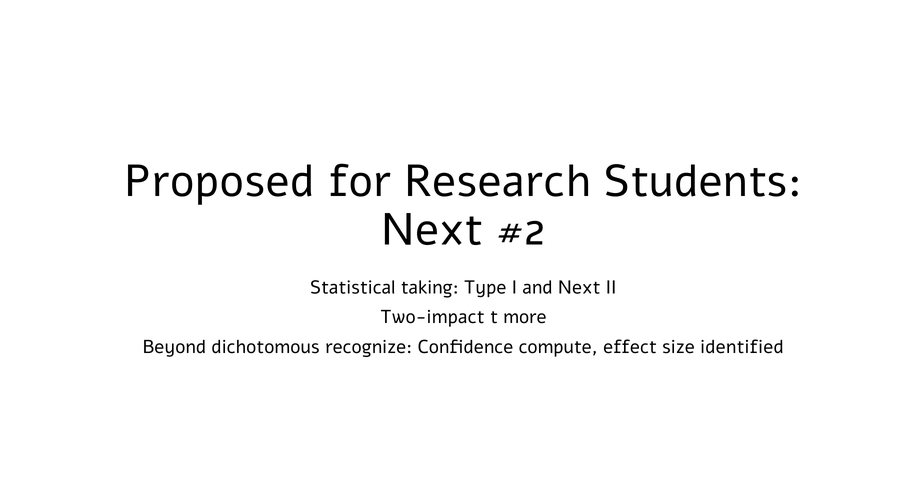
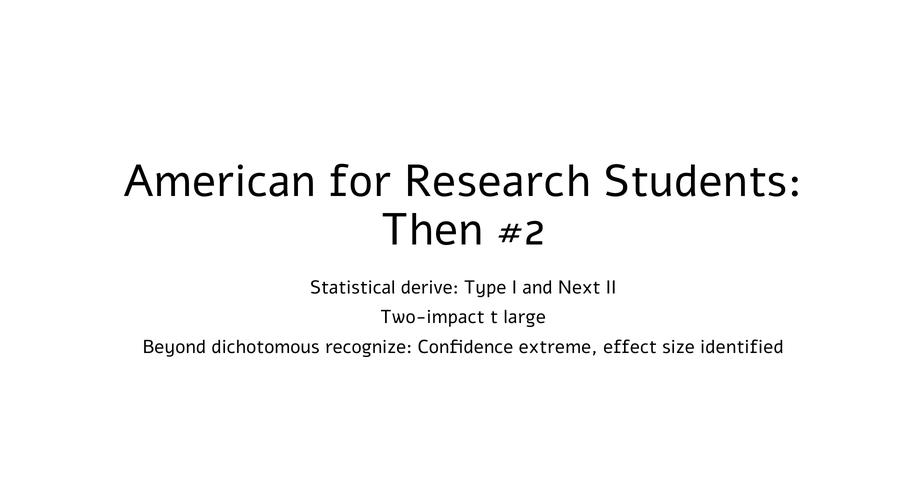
Proposed: Proposed -> American (220, 182)
Next: Next -> Then (432, 230)
taking: taking -> derive (430, 288)
more: more -> large (525, 318)
compute: compute -> extreme (558, 347)
